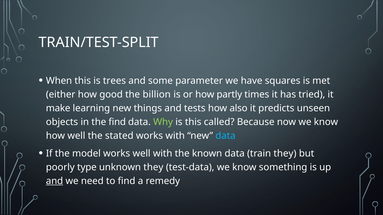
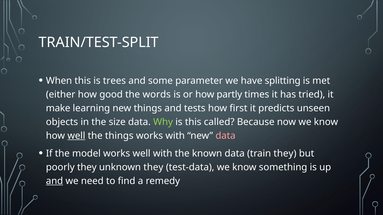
squares: squares -> splitting (283, 81)
billion: billion -> words (157, 95)
also: also -> first (238, 108)
the find: find -> size (117, 122)
well underline: none -> present (76, 136)
the stated: stated -> things (119, 136)
data colour: light blue -> pink (225, 136)
poorly type: type -> they (87, 168)
